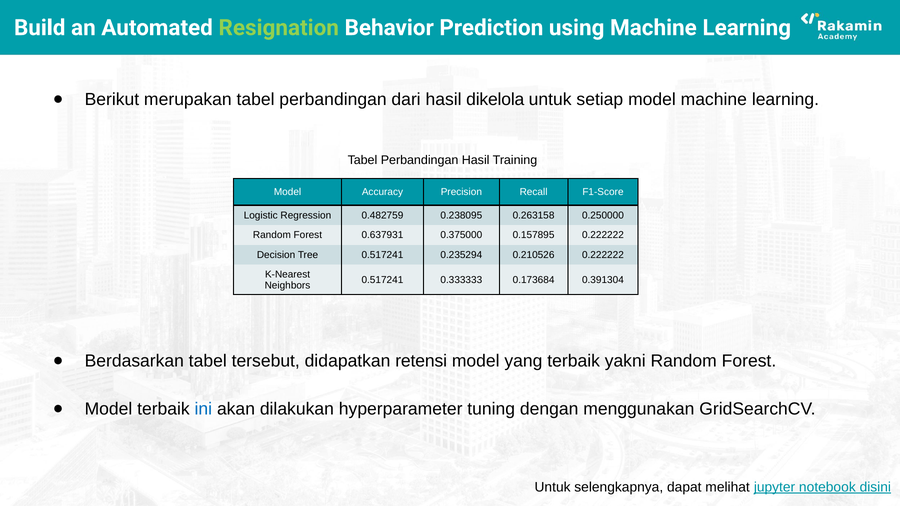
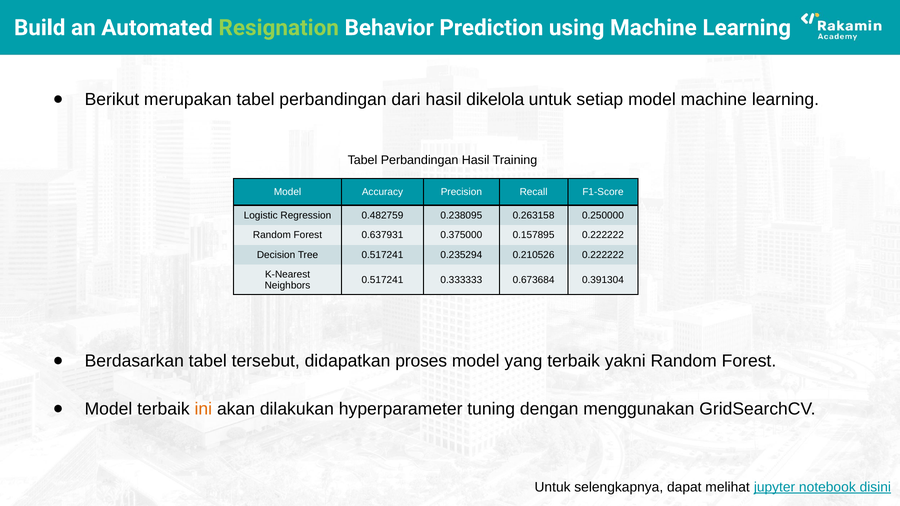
0.173684: 0.173684 -> 0.673684 (534, 280)
retensi: retensi -> proses (421, 361)
ini colour: blue -> orange (203, 409)
